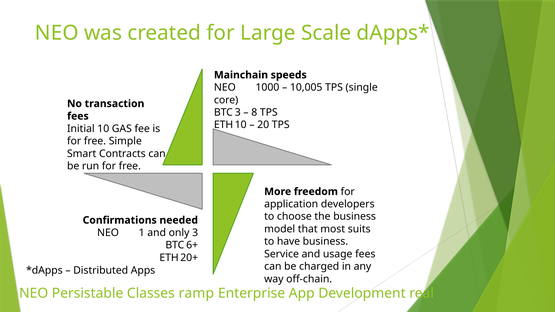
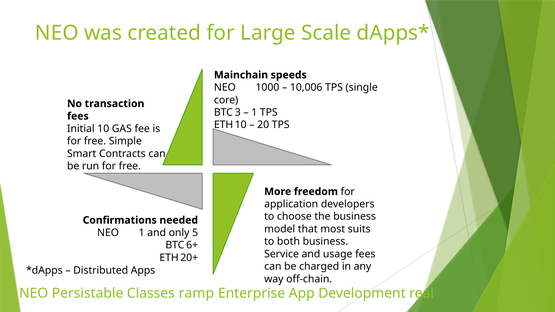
10,005: 10,005 -> 10,006 (306, 88)
8: 8 -> 1 (254, 112)
3: 3 -> 5 (195, 233)
have: have -> both (288, 242)
